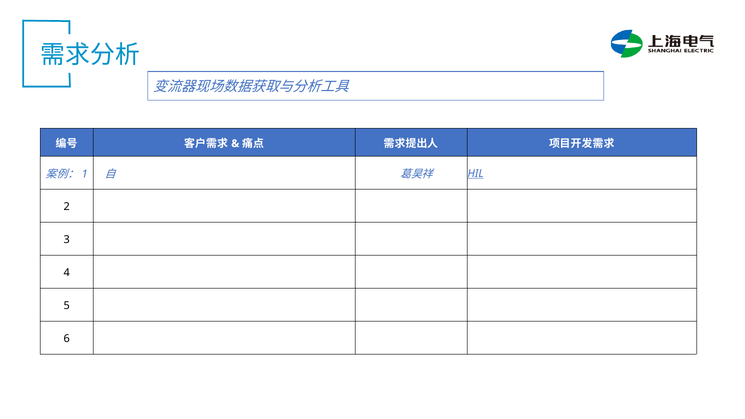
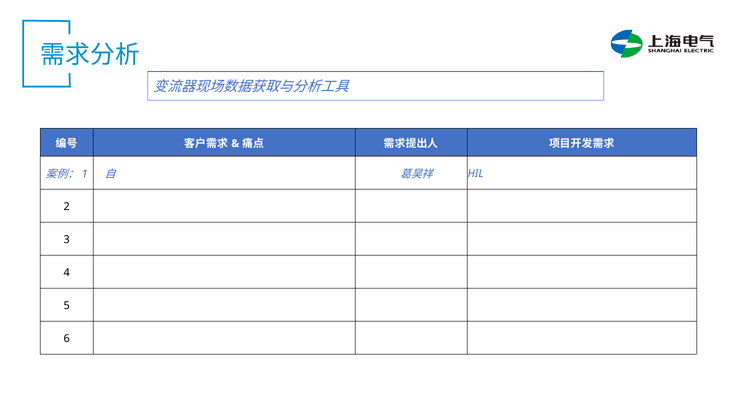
HIL underline: present -> none (476, 173)
